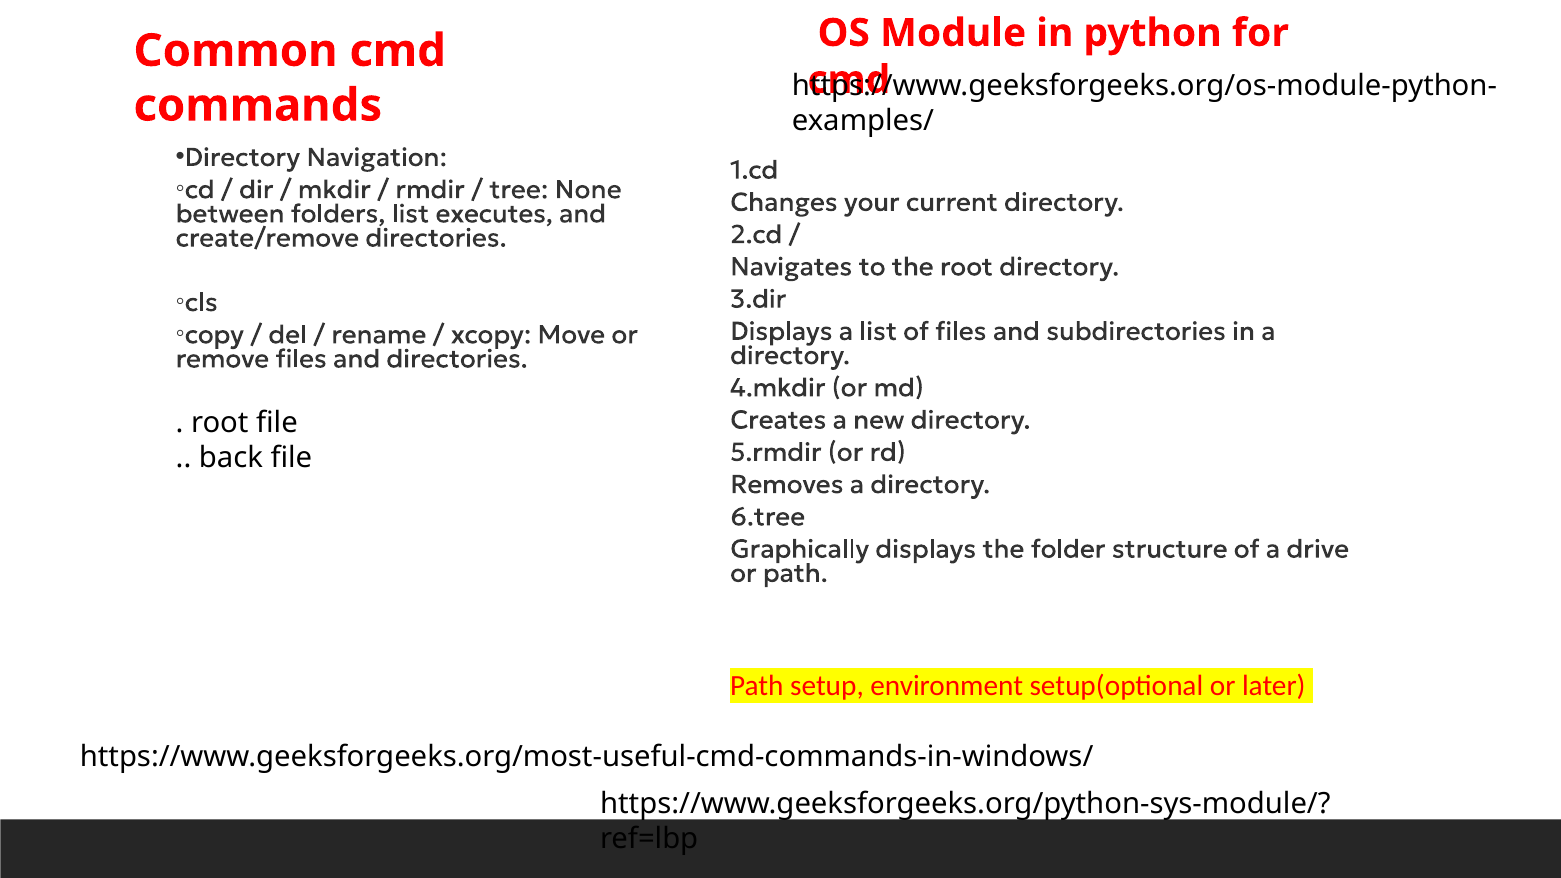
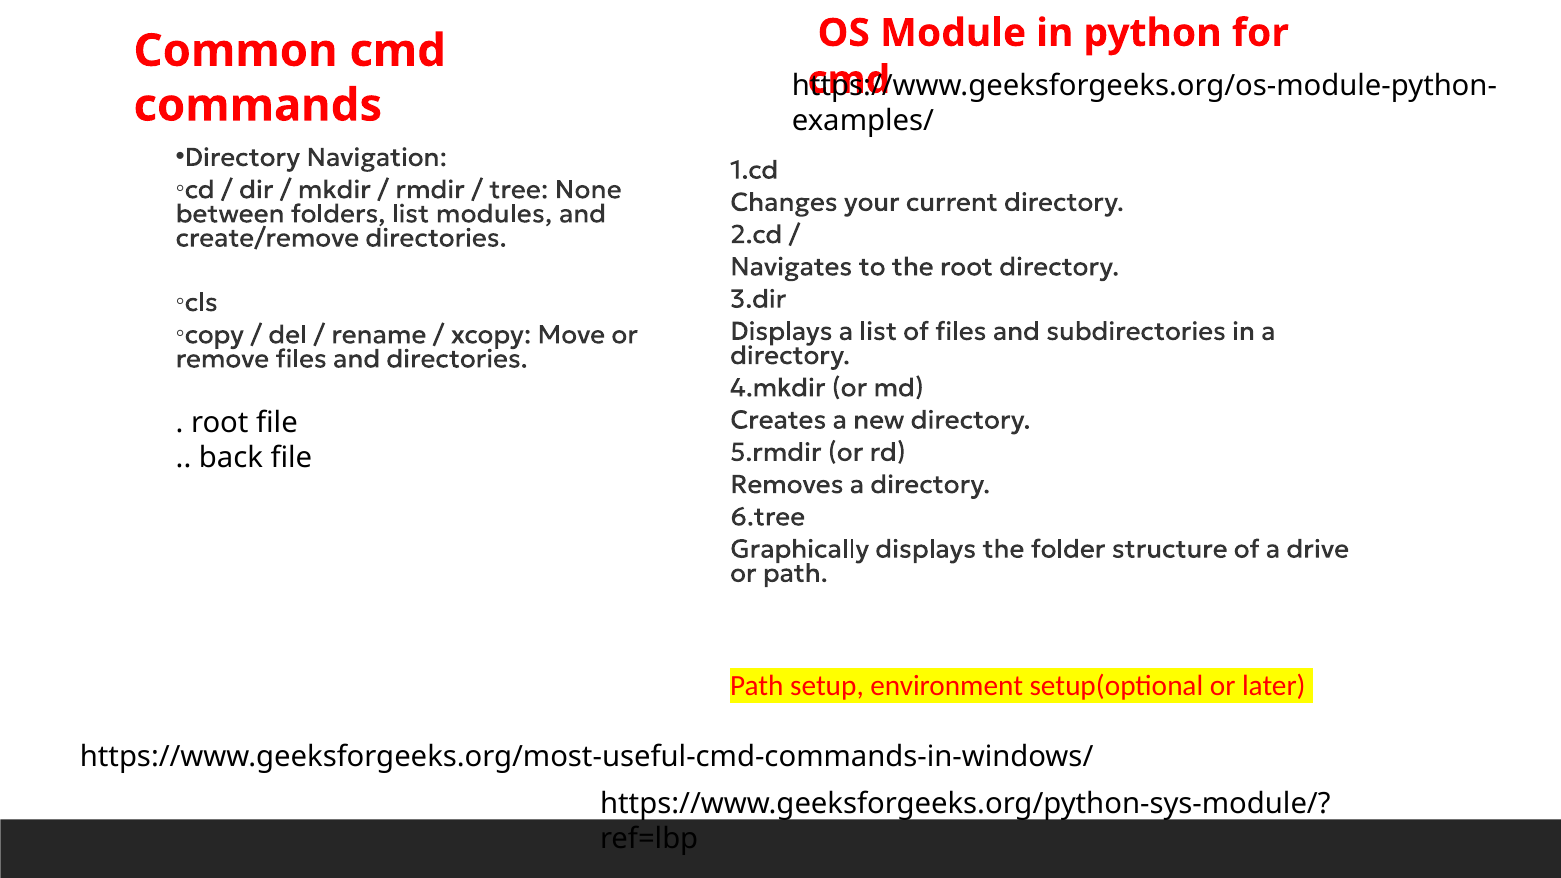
executes: executes -> modules (494, 214)
